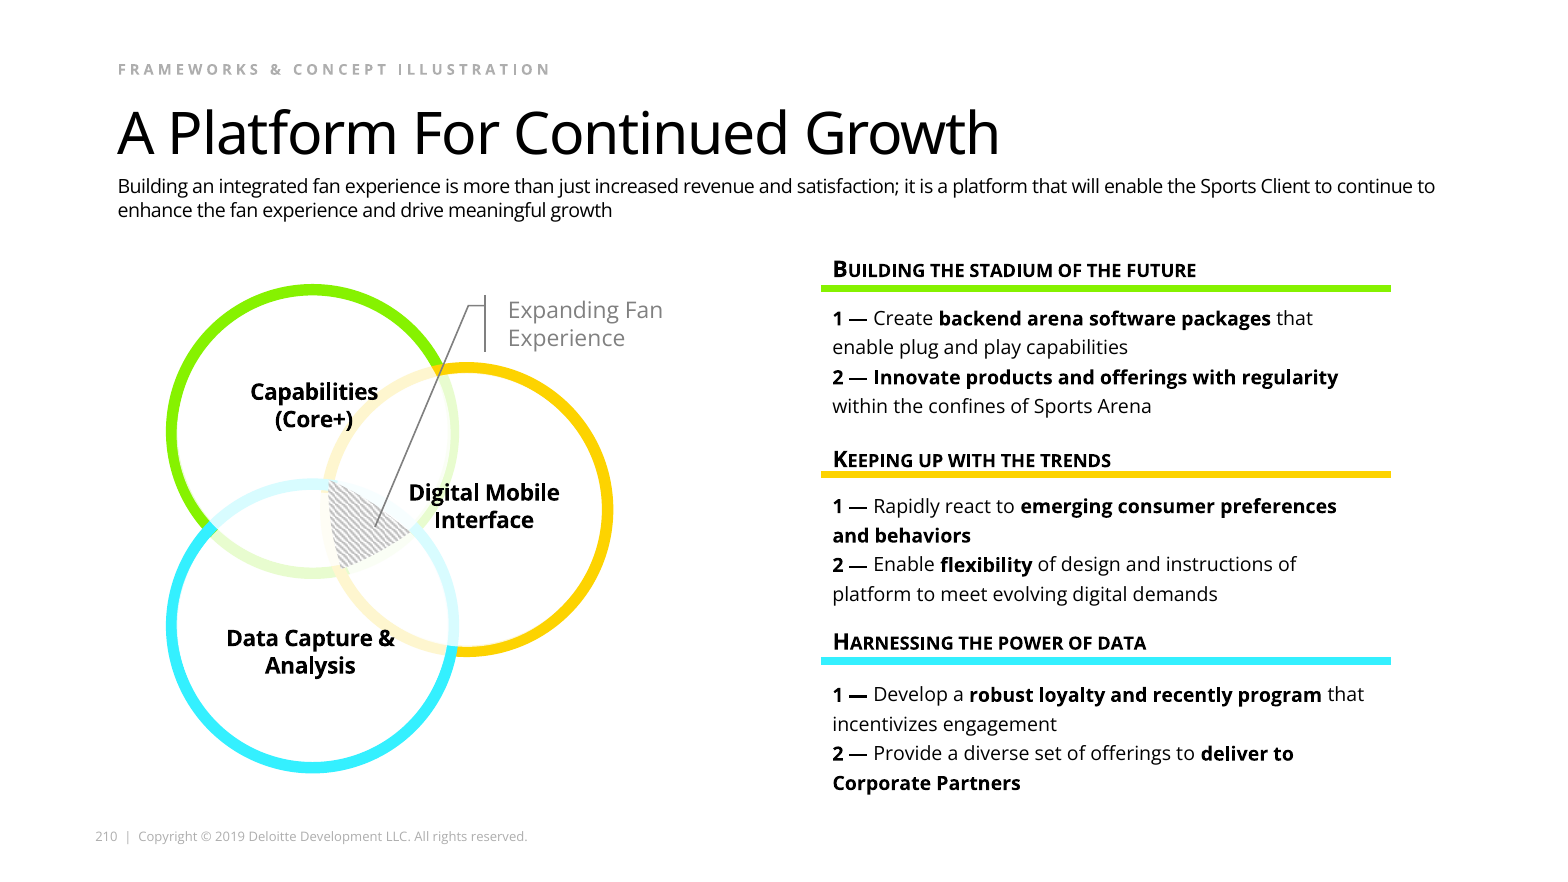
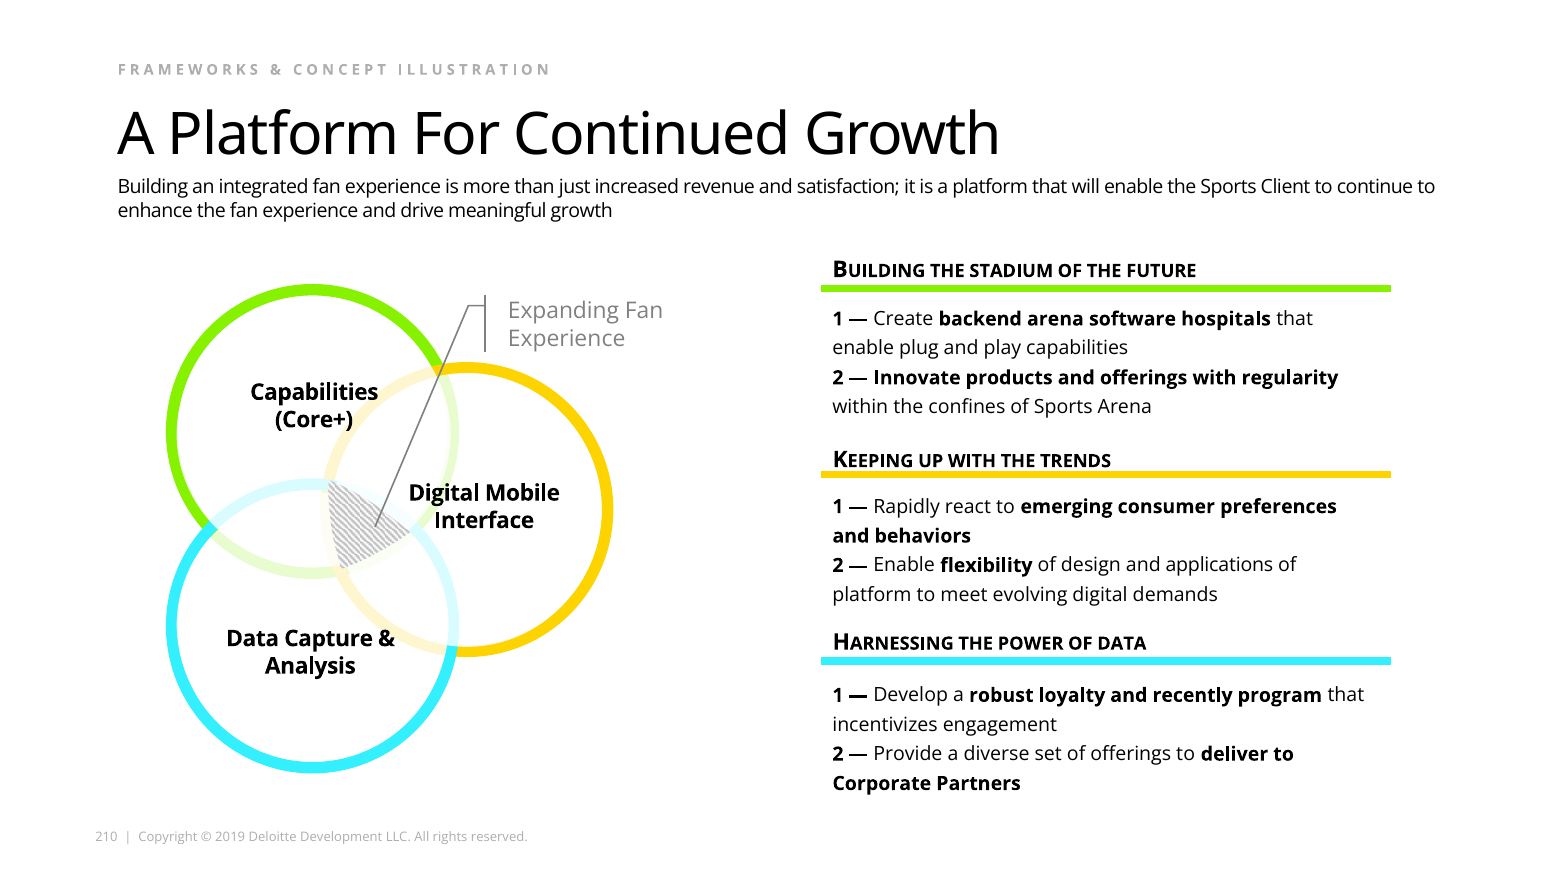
packages: packages -> hospitals (1226, 319)
instructions: instructions -> applications (1219, 565)
